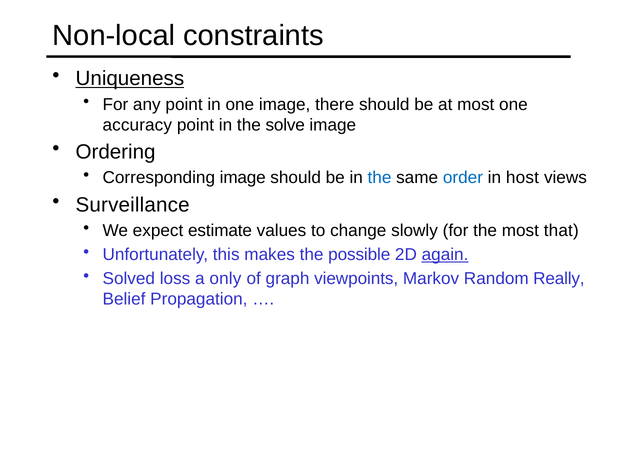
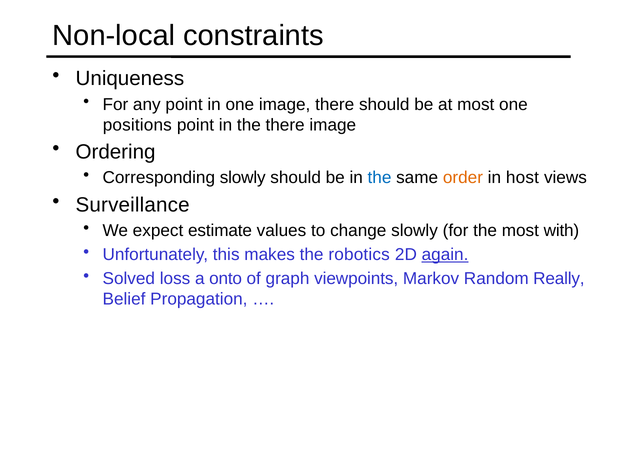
Uniqueness underline: present -> none (130, 79)
accuracy: accuracy -> positions (137, 125)
the solve: solve -> there (285, 125)
Corresponding image: image -> slowly (243, 178)
order colour: blue -> orange (463, 178)
that: that -> with (561, 231)
possible: possible -> robotics (359, 255)
only: only -> onto (226, 279)
